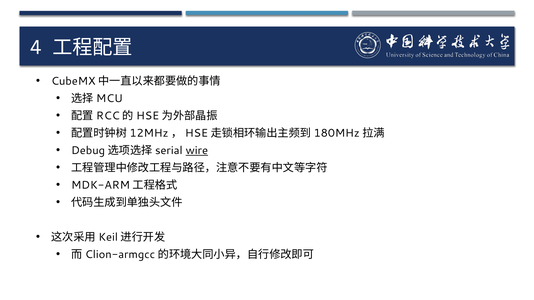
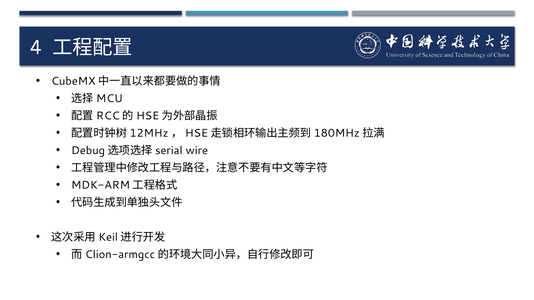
wire underline: present -> none (197, 151)
